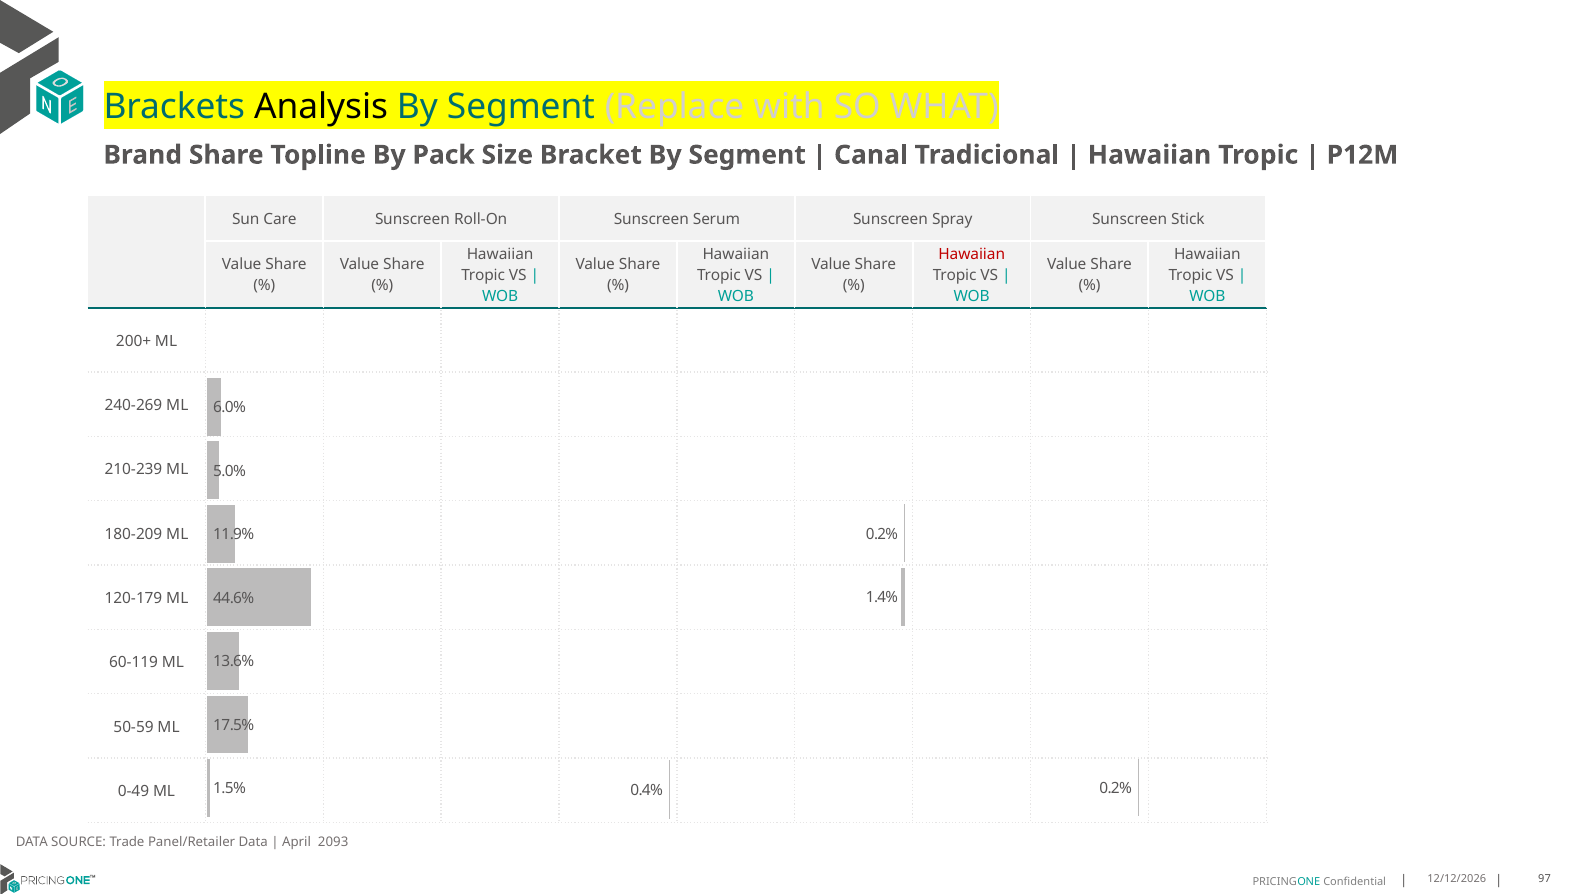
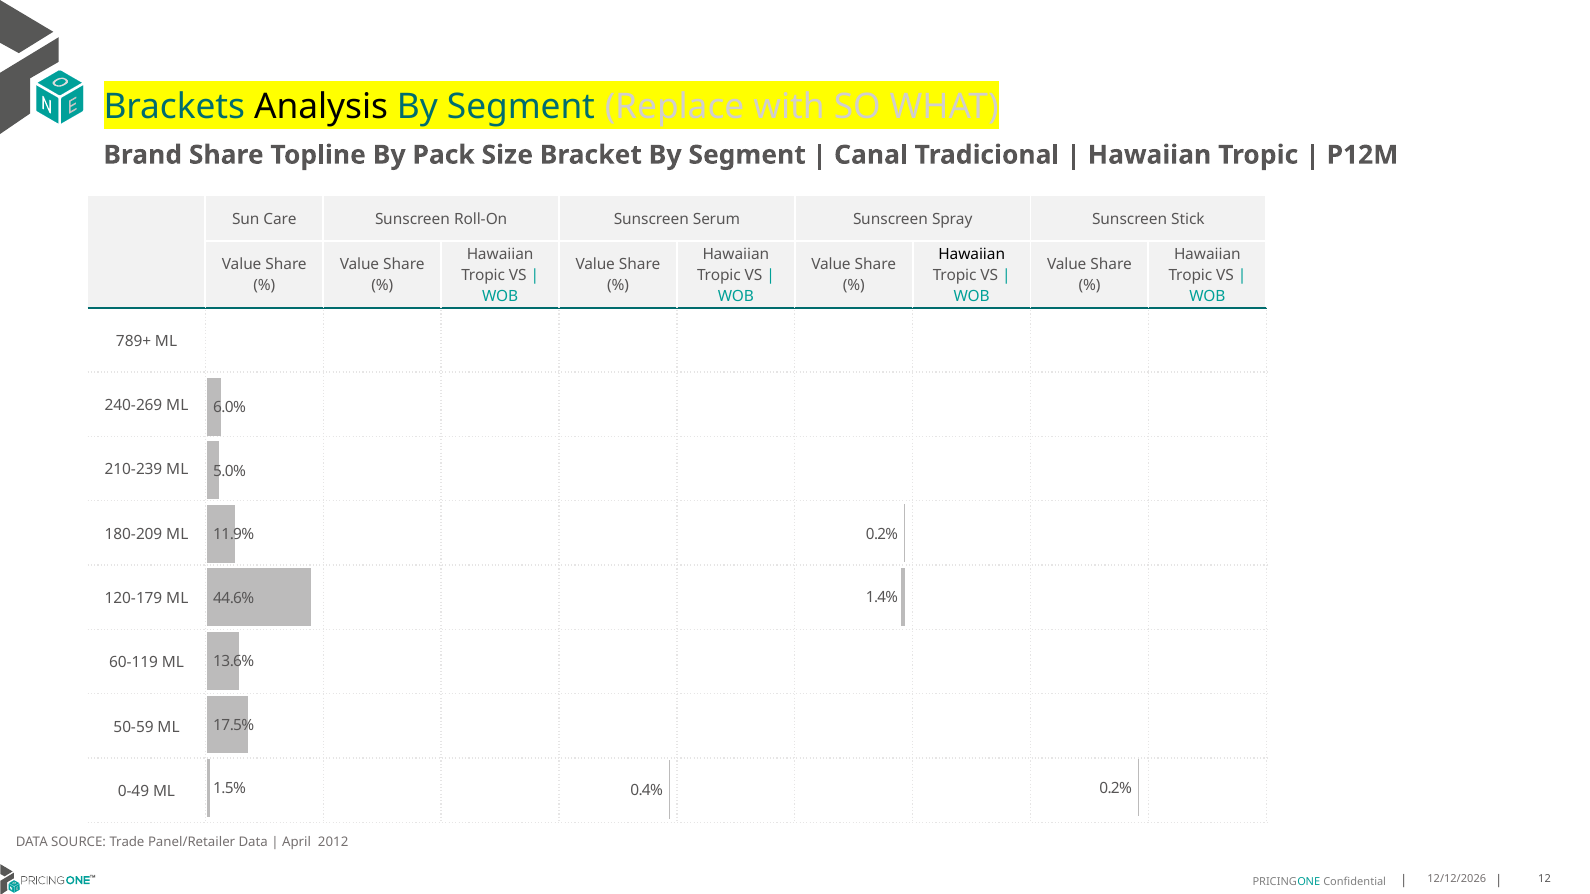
Hawaiian colour: red -> black (972, 254)
200+: 200+ -> 789+ (134, 341)
2093: 2093 -> 2012 (333, 842)
97: 97 -> 12 (1545, 879)
